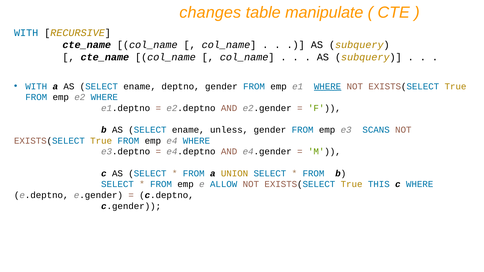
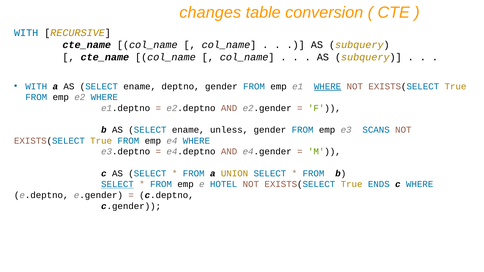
manipulate: manipulate -> conversion (324, 13)
SELECT underline: none -> present (117, 184)
ALLOW: ALLOW -> HOTEL (224, 184)
THIS: THIS -> ENDS (379, 184)
